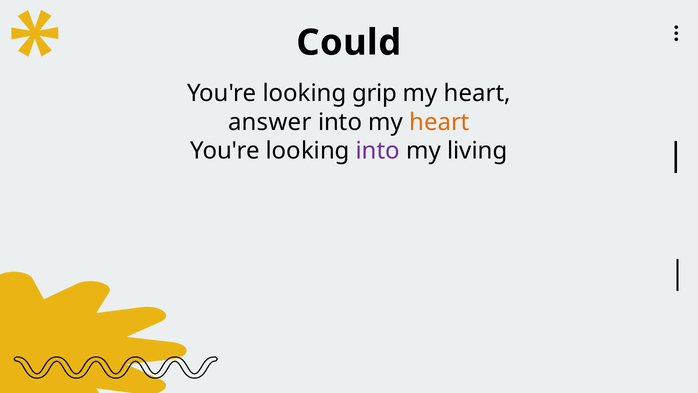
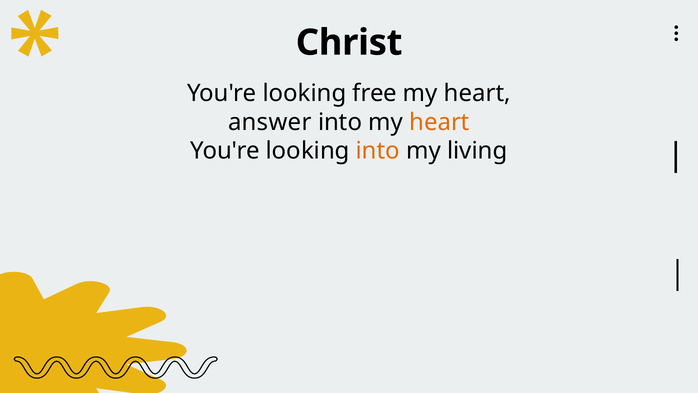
Could: Could -> Christ (349, 43)
grip: grip -> free (375, 93)
into colour: purple -> orange (378, 151)
